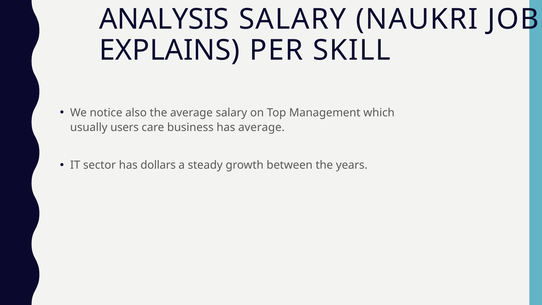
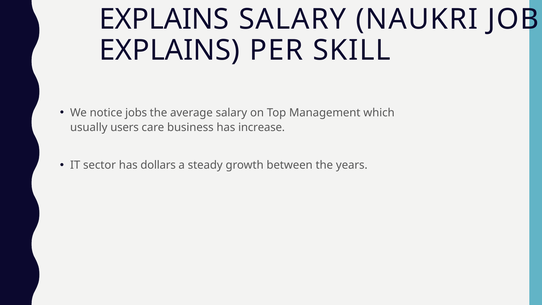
ANALYSIS: ANALYSIS -> EXPLAINS (164, 19)
also: also -> jobs (136, 113)
has average: average -> increase (262, 127)
